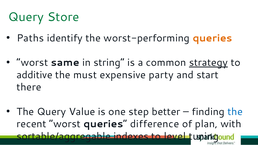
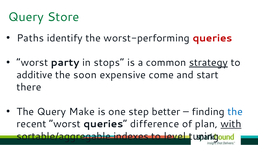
queries colour: orange -> red (212, 38)
same: same -> party (65, 63)
string: string -> stops (109, 63)
must: must -> soon (85, 75)
party: party -> come (161, 75)
Value: Value -> Make (82, 112)
with underline: none -> present (231, 124)
